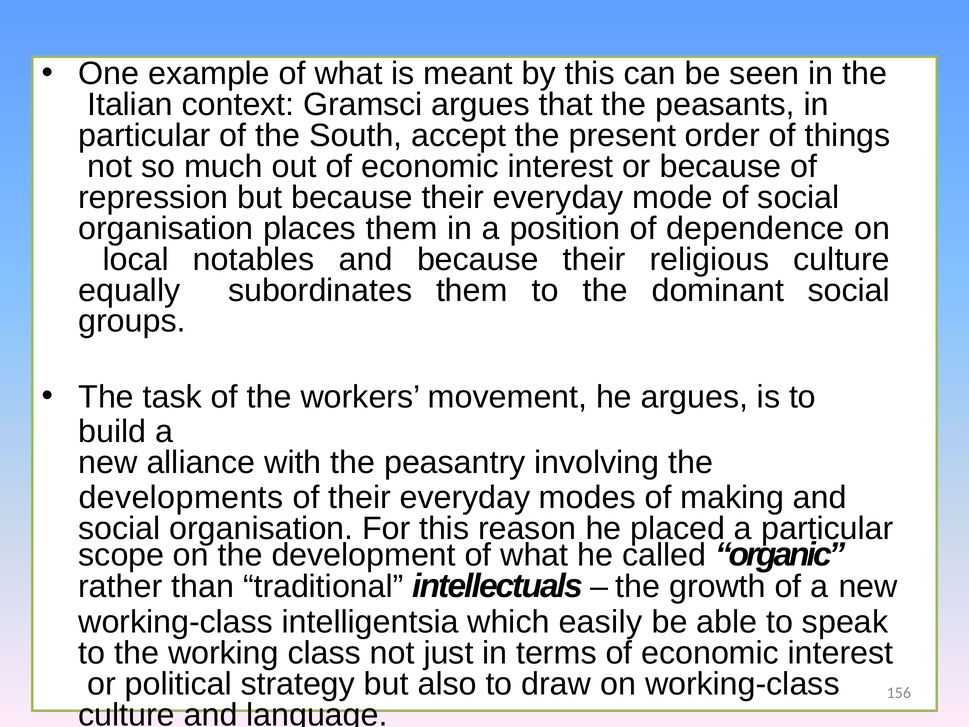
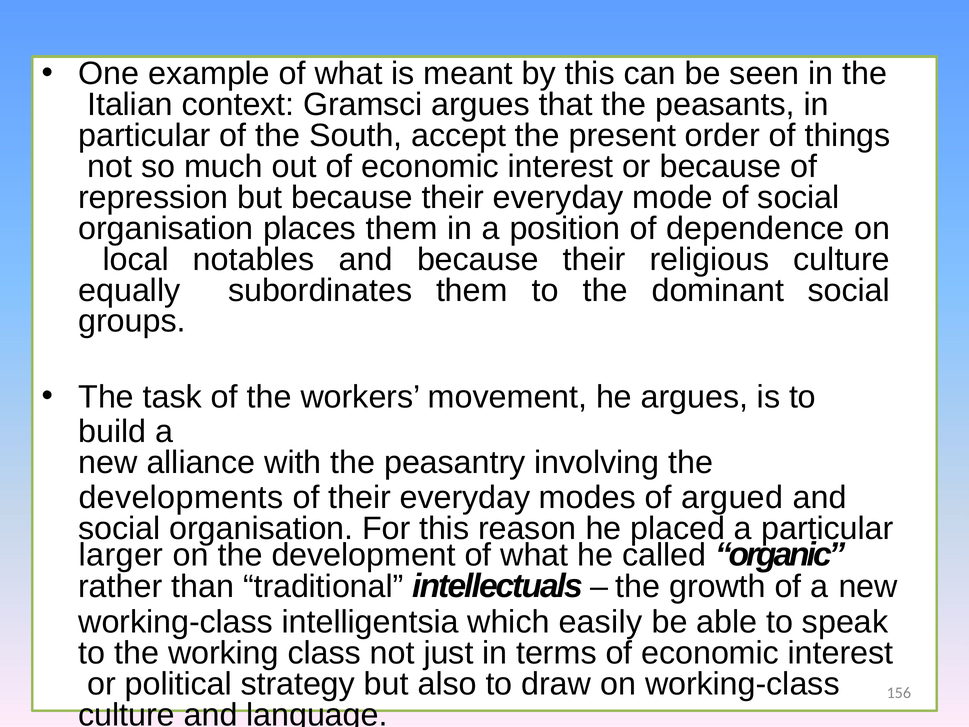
making: making -> argued (732, 497)
scope: scope -> larger (121, 555)
